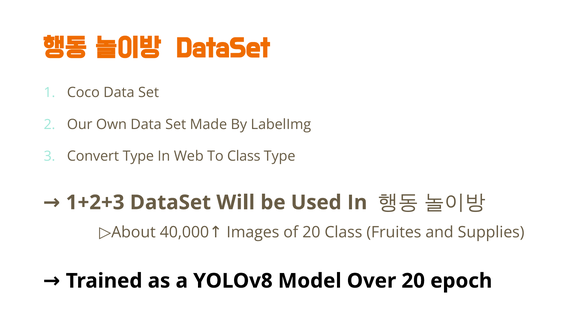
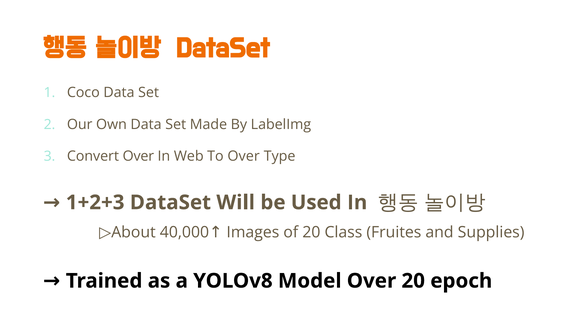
Convert Type: Type -> Over (138, 156)
To Class: Class -> Over (244, 156)
